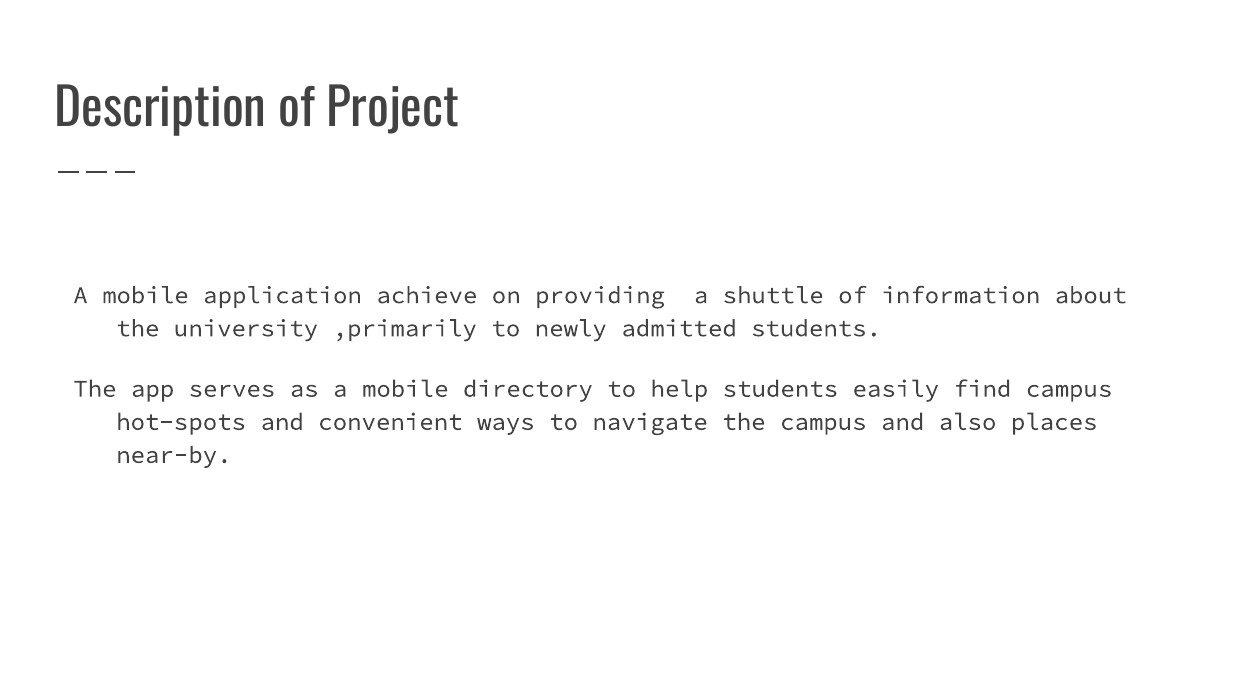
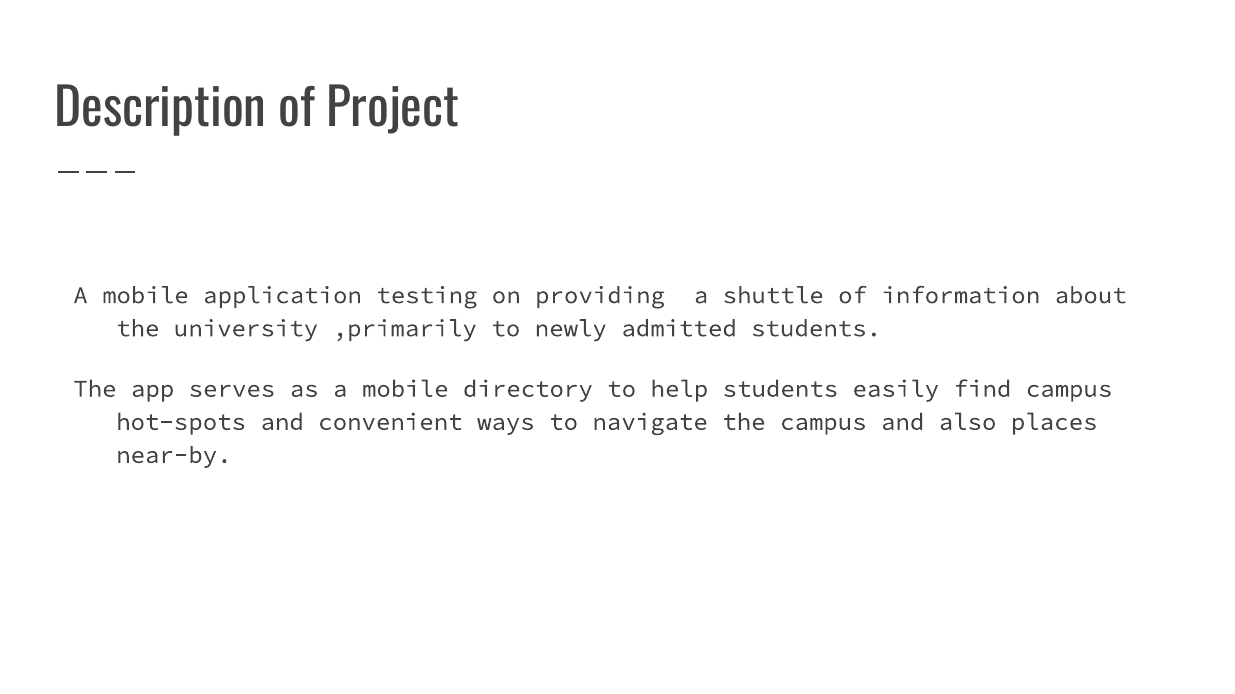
achieve: achieve -> testing (427, 296)
